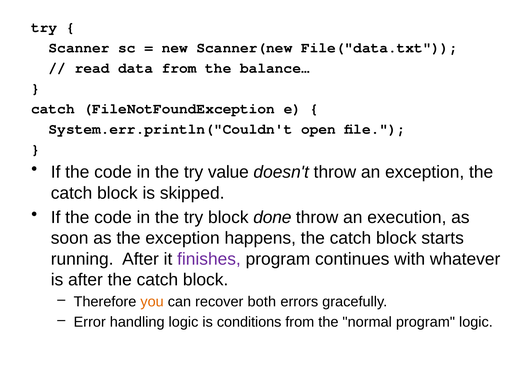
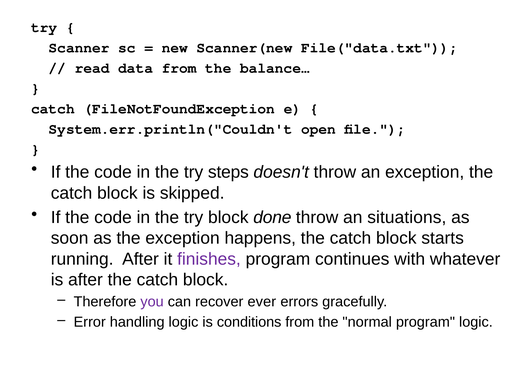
value: value -> steps (228, 172)
execution: execution -> situations (407, 217)
you colour: orange -> purple (152, 301)
both: both -> ever (262, 301)
